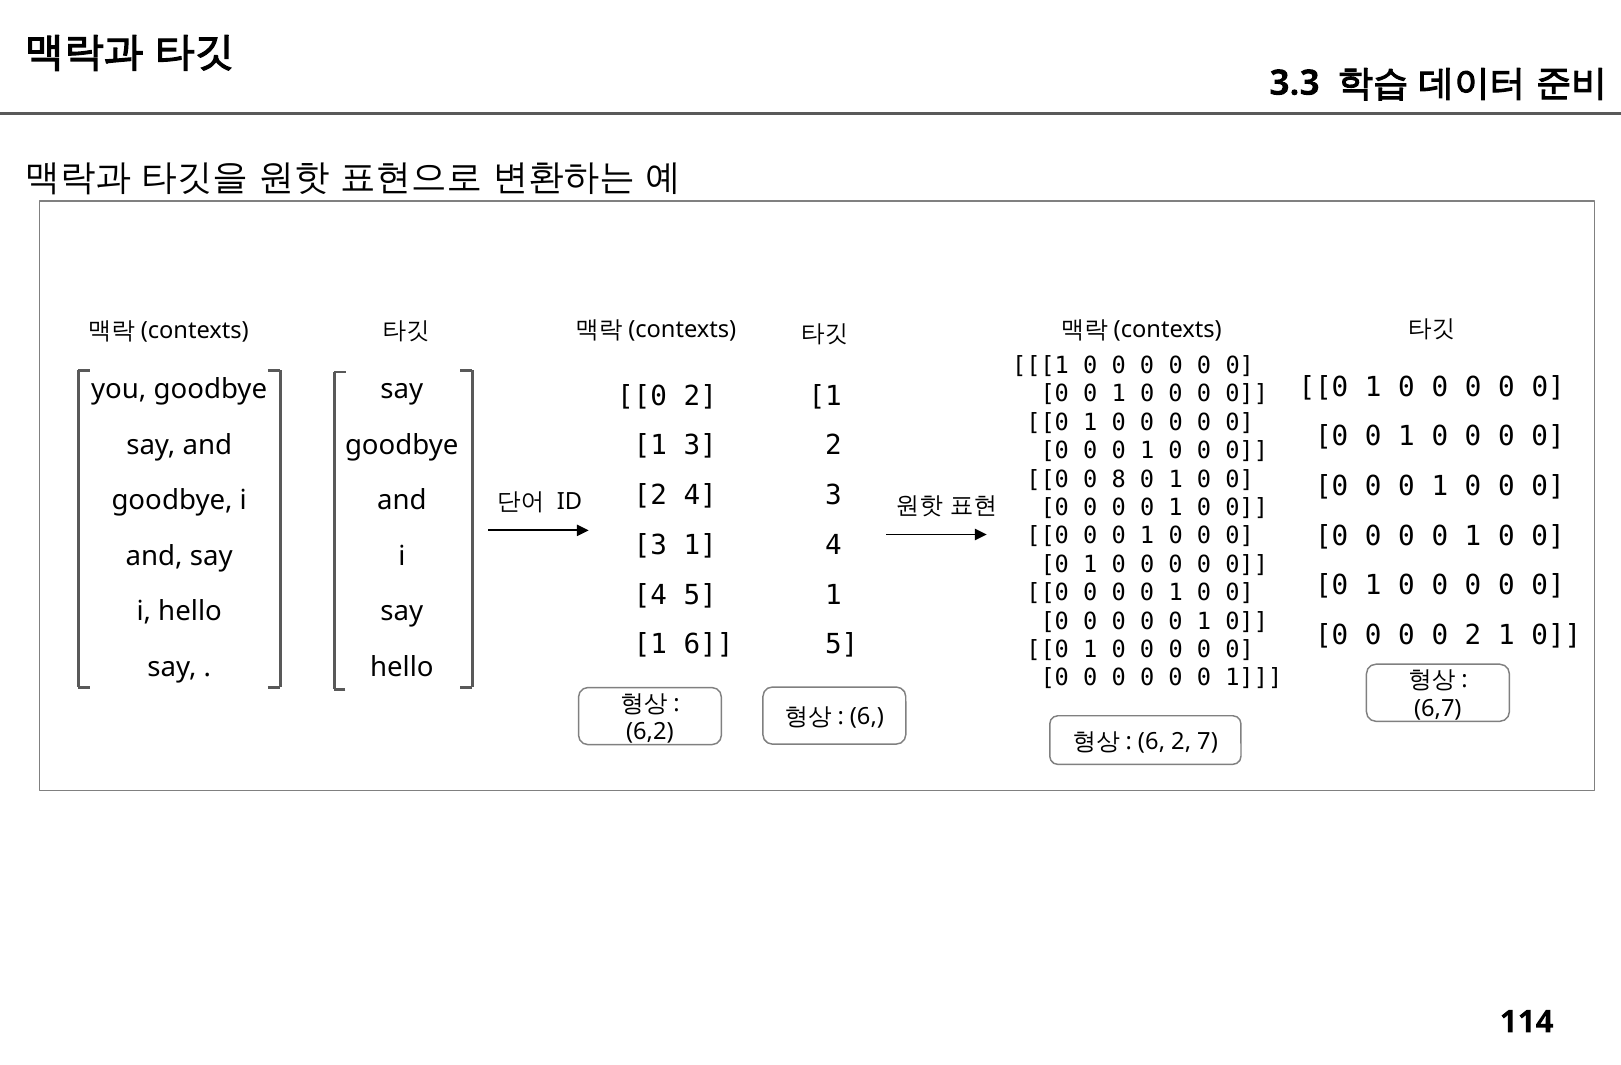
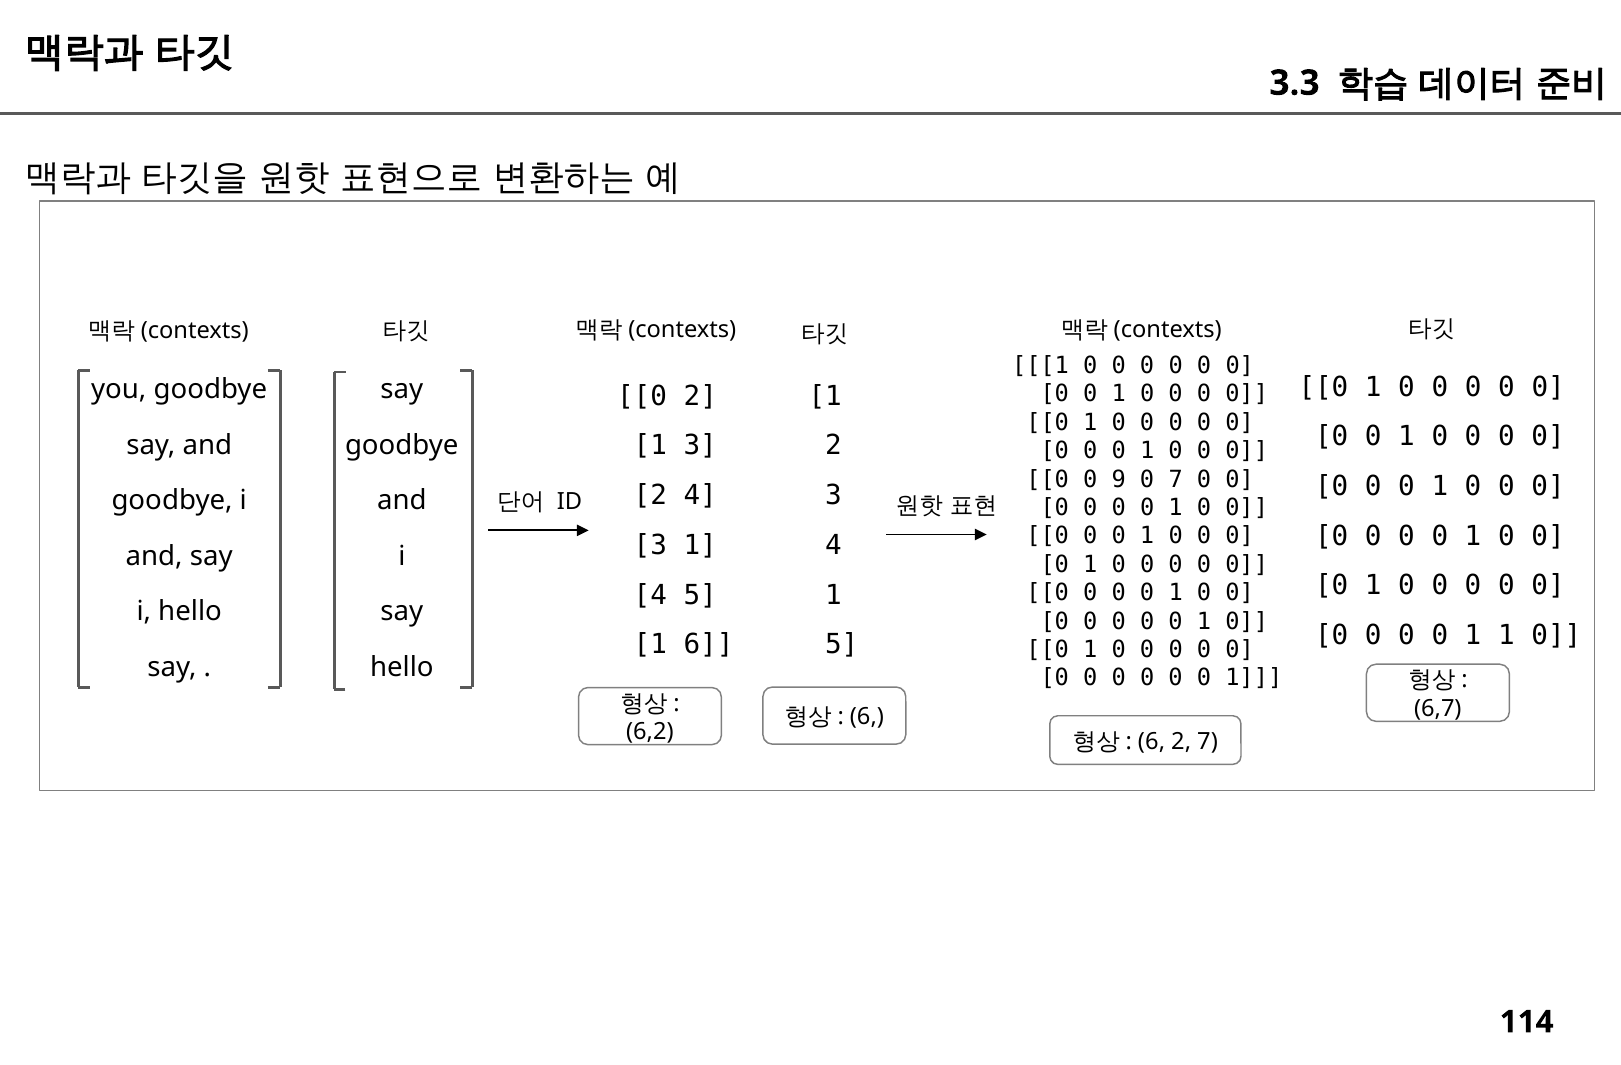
8: 8 -> 9 (1119, 479)
1: 1 -> 7 (1176, 479)
2: 2 -> 1 (1473, 635)
